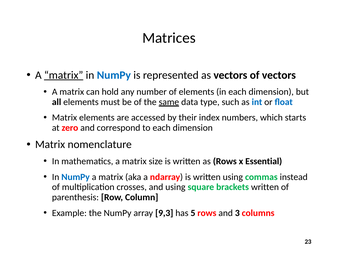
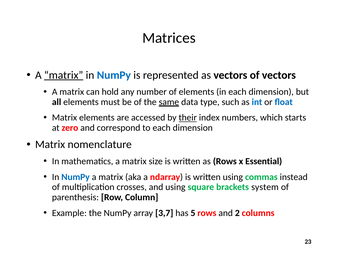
their underline: none -> present (188, 118)
brackets written: written -> system (265, 187)
9,3: 9,3 -> 3,7 (164, 213)
3: 3 -> 2 (237, 213)
